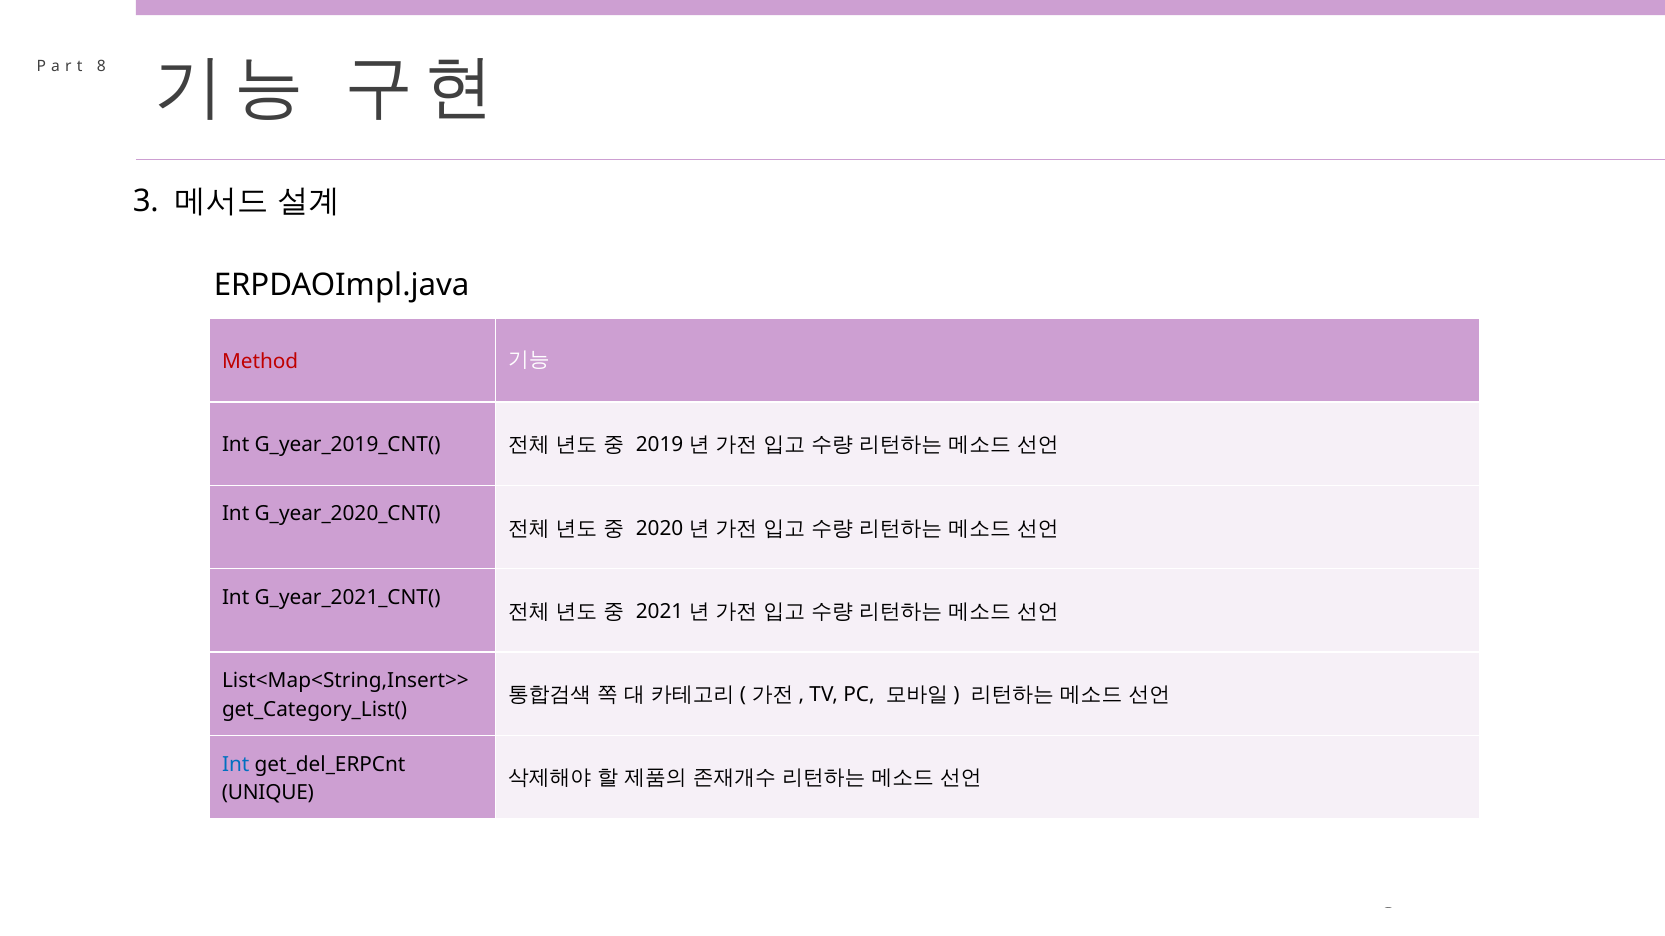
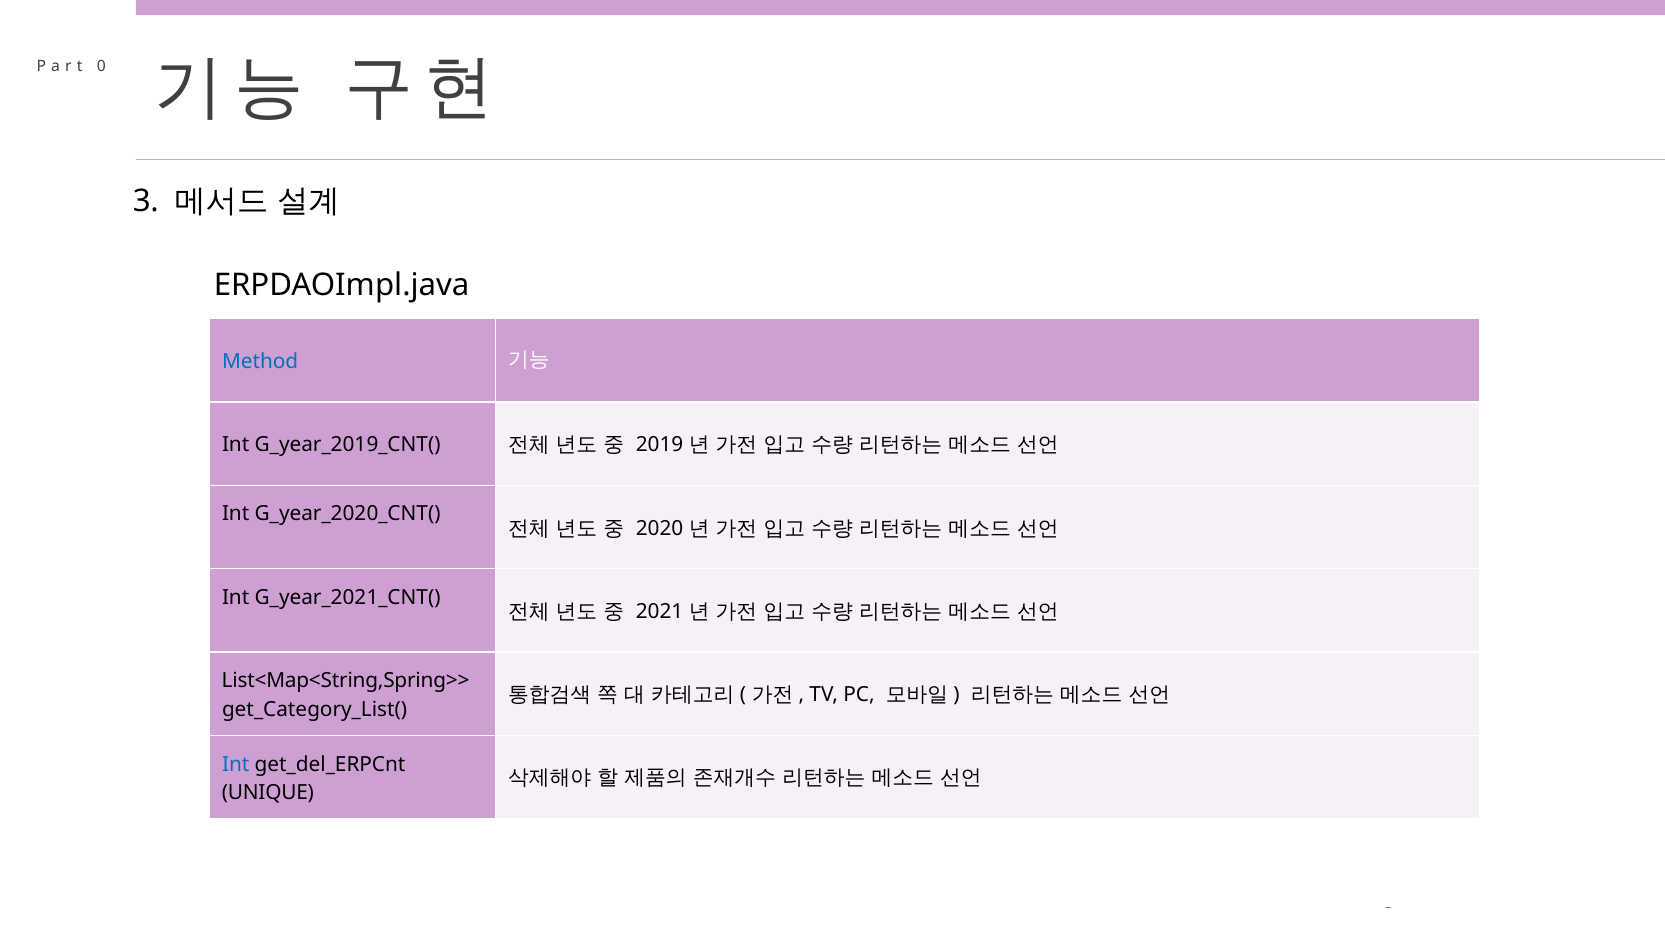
8: 8 -> 0 (101, 66)
Method colour: red -> blue (260, 362)
List<Map<String,Insert>>: List<Map<String,Insert>> -> List<Map<String,Spring>> (346, 681)
